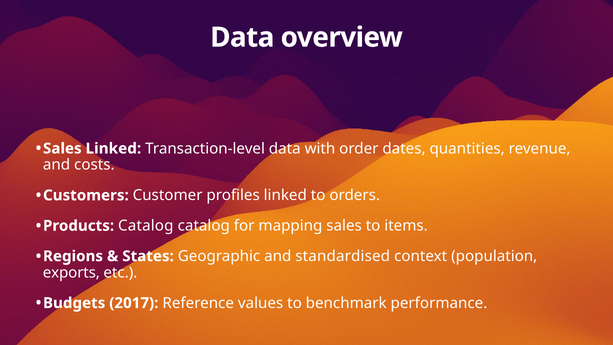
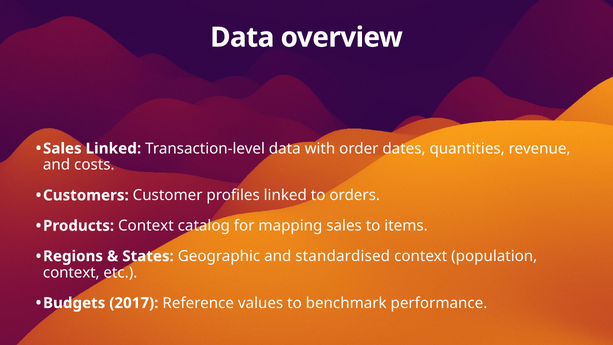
Products Catalog: Catalog -> Context (146, 226)
exports: exports -> context (71, 272)
